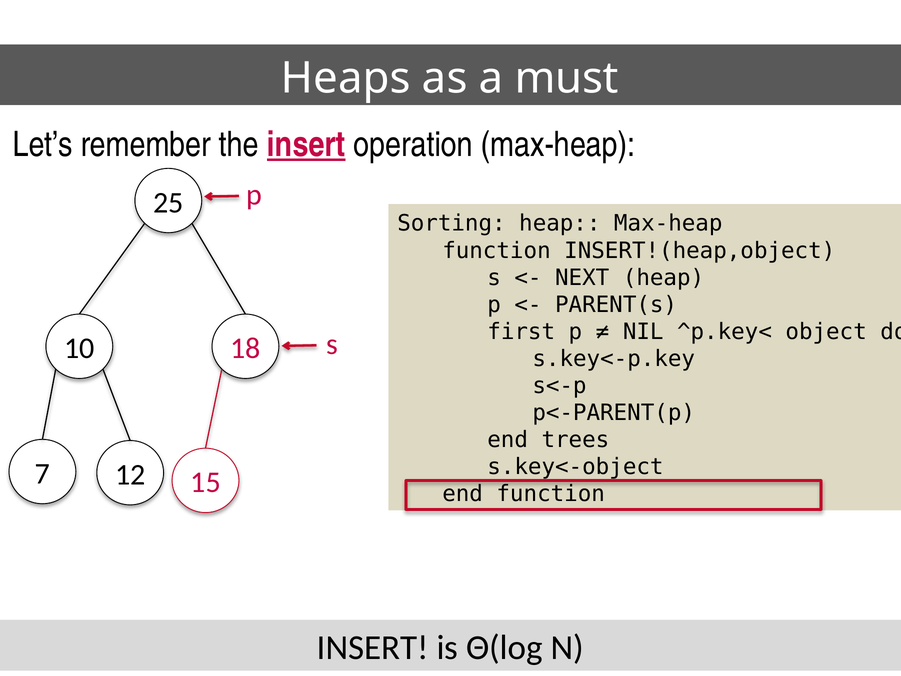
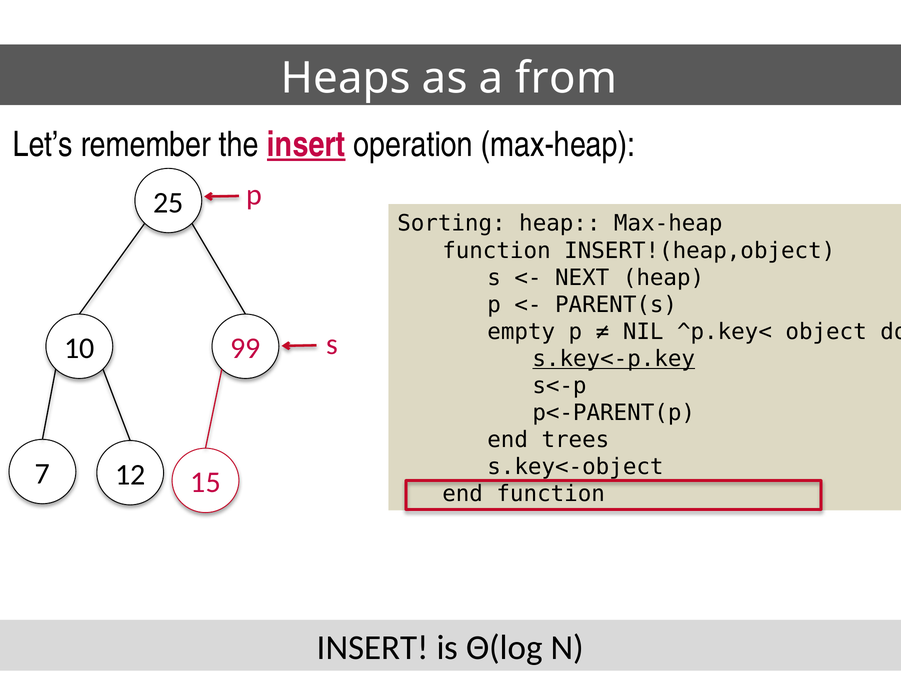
must: must -> from (566, 78)
first: first -> empty (521, 332)
18: 18 -> 99 (245, 348)
s.key<-p.key underline: none -> present (614, 359)
